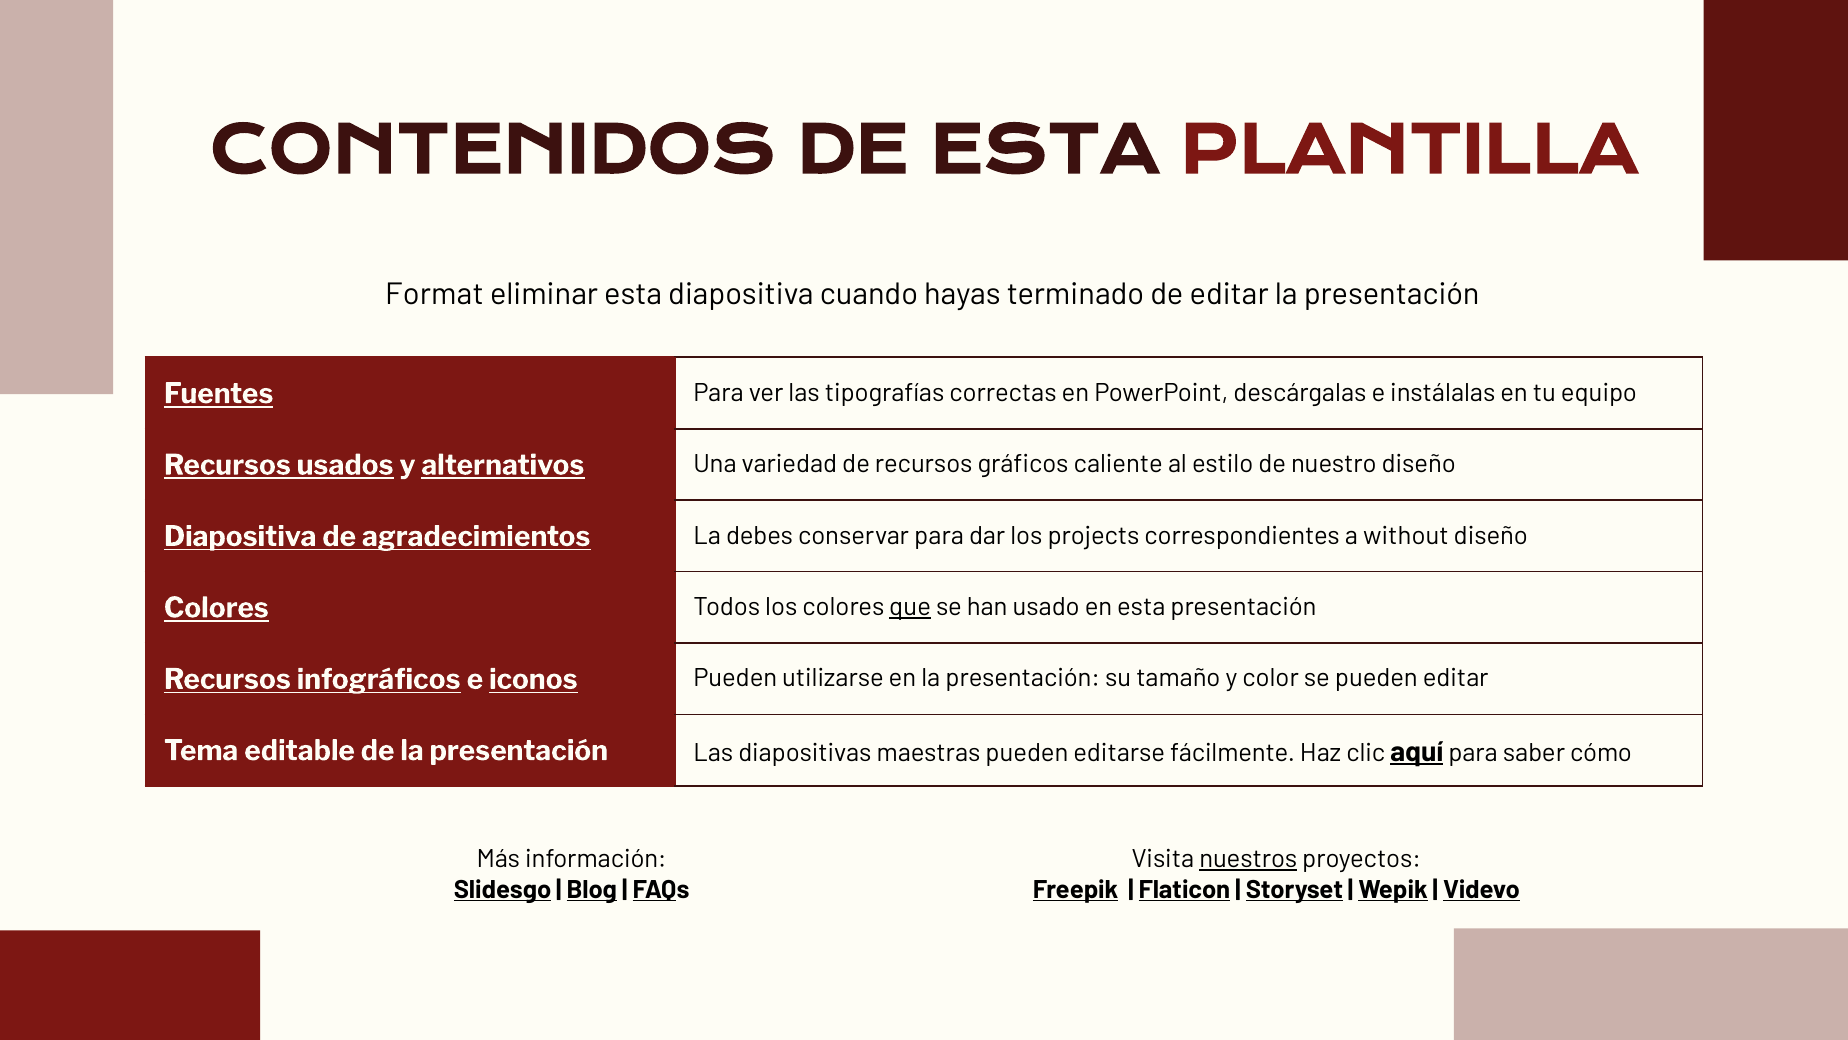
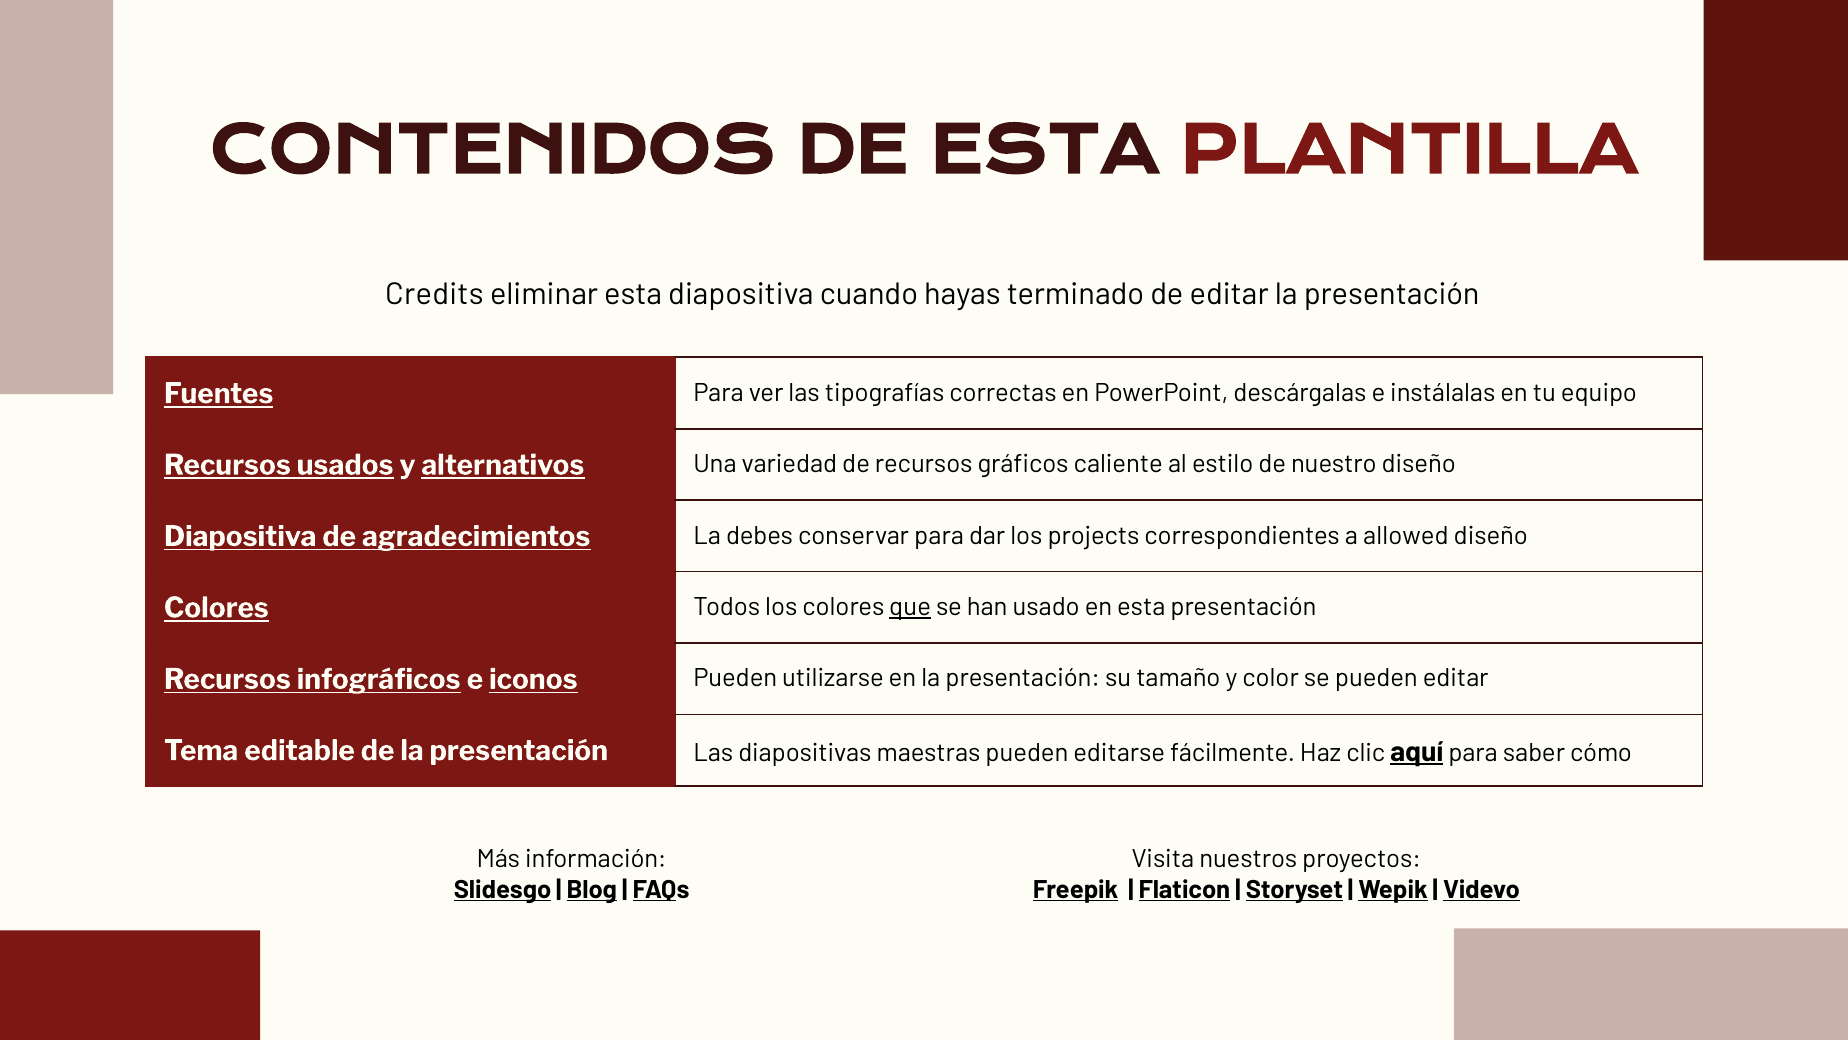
Format: Format -> Credits (434, 294)
without: without -> allowed (1406, 535)
nuestros underline: present -> none (1248, 858)
